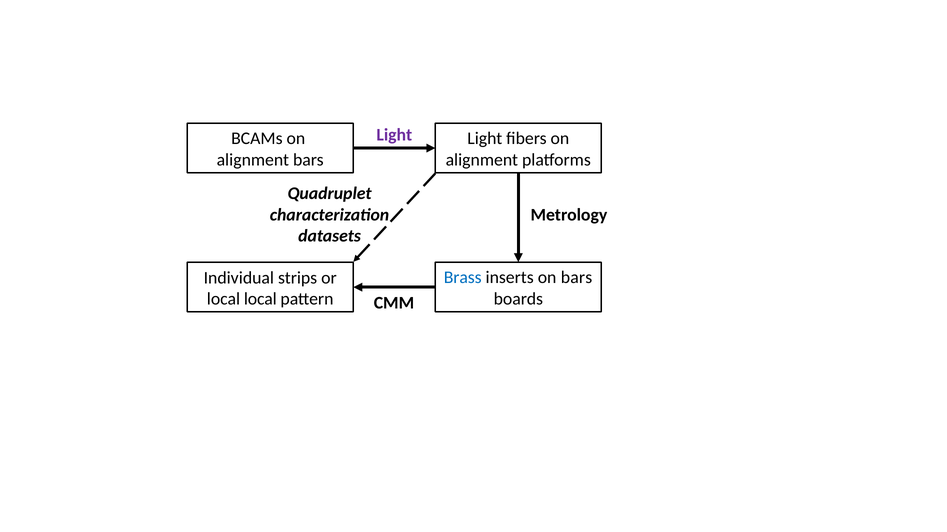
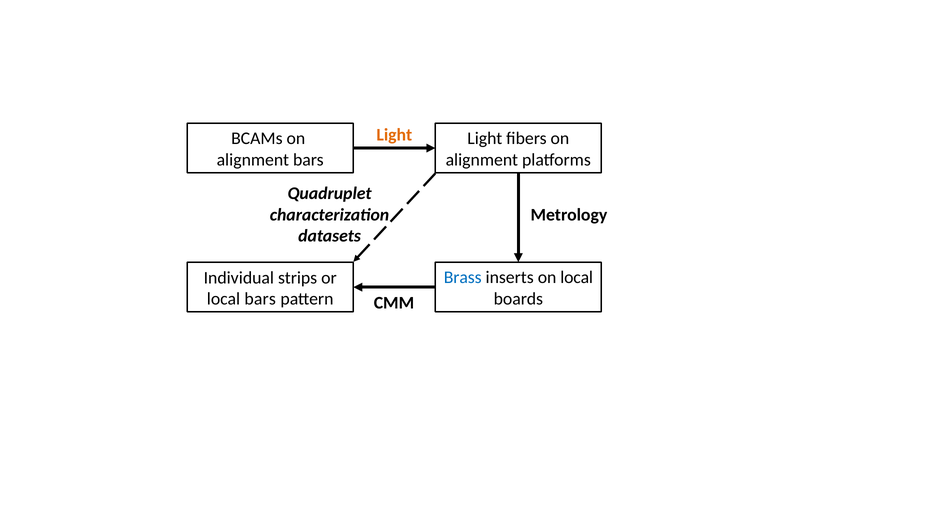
Light colour: purple -> orange (394, 135)
on bars: bars -> local (577, 278)
local local: local -> bars (260, 299)
